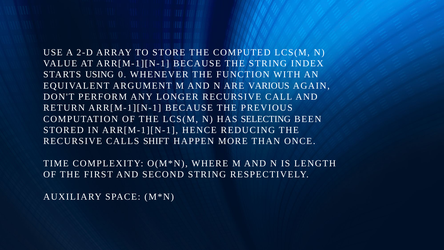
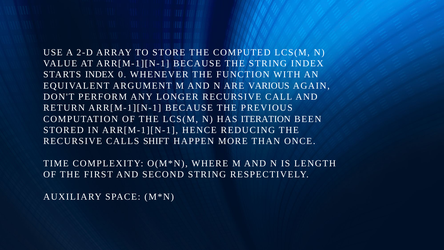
STARTS USING: USING -> INDEX (100, 74)
SELECTING: SELECTING -> ITERATION (266, 119)
